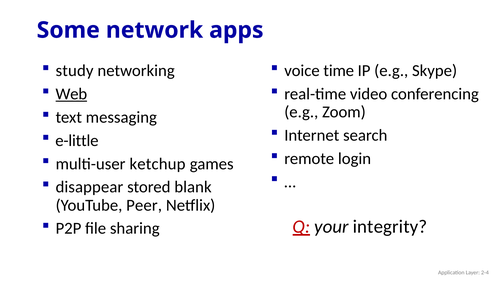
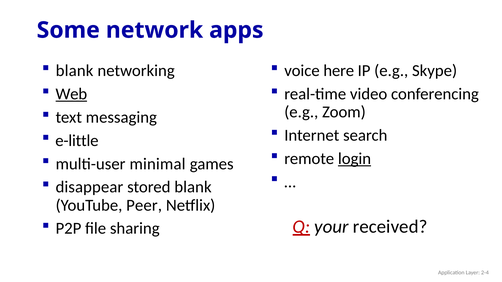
study: study -> blank (75, 71)
time: time -> here (339, 71)
login underline: none -> present (355, 159)
ketchup: ketchup -> minimal (158, 164)
integrity: integrity -> received (390, 227)
